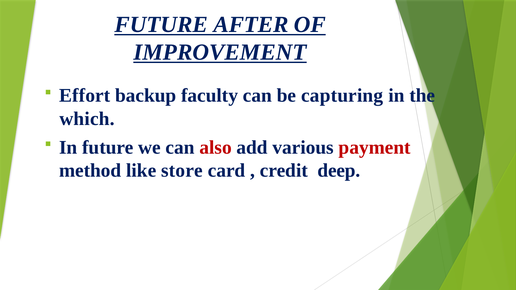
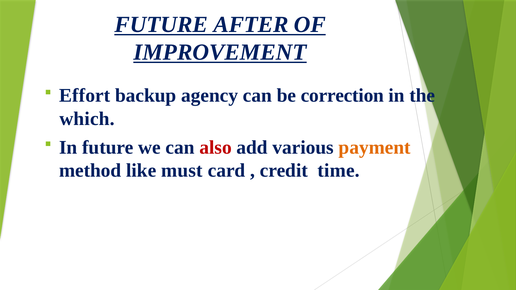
faculty: faculty -> agency (210, 96)
capturing: capturing -> correction (342, 96)
payment colour: red -> orange (375, 147)
store: store -> must (182, 171)
deep: deep -> time (339, 171)
